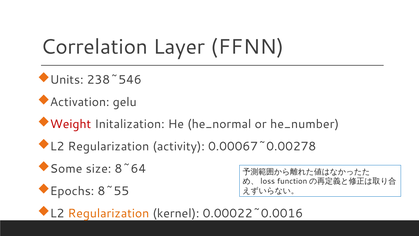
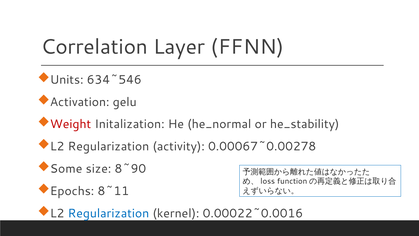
238~546: 238~546 -> 634~546 (114, 80)
he_number: he_number -> he_stability (305, 124)
8~64: 8~64 -> 8~90 (130, 169)
8~55: 8~55 -> 8~11 (113, 191)
Regularization colour: orange -> blue (108, 213)
